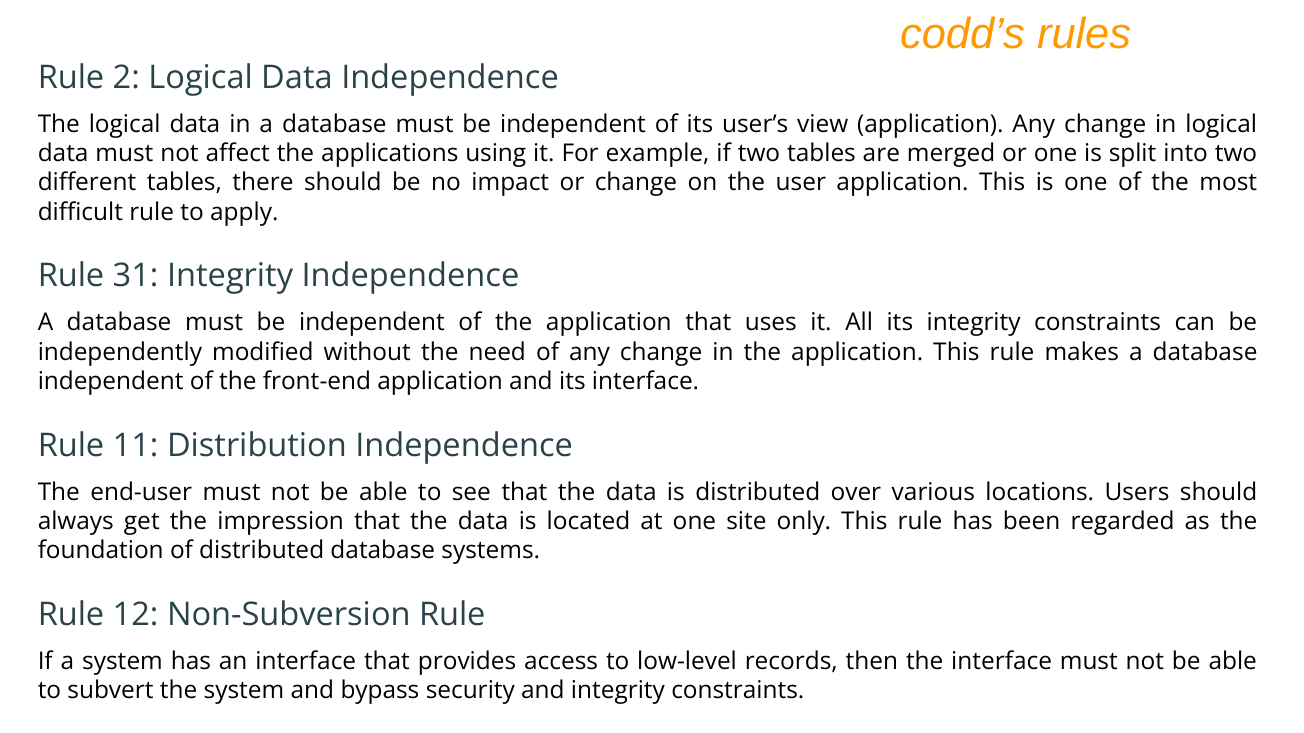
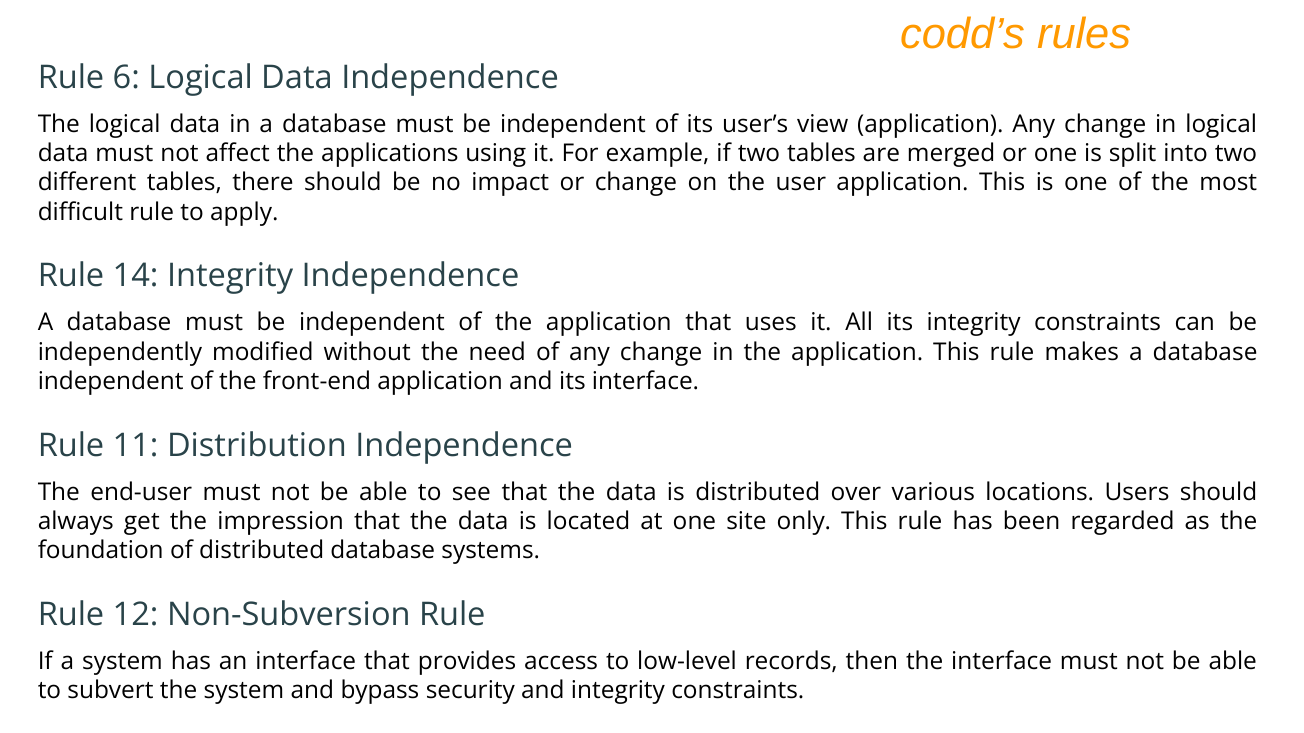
2: 2 -> 6 (126, 77)
31: 31 -> 14 (136, 276)
